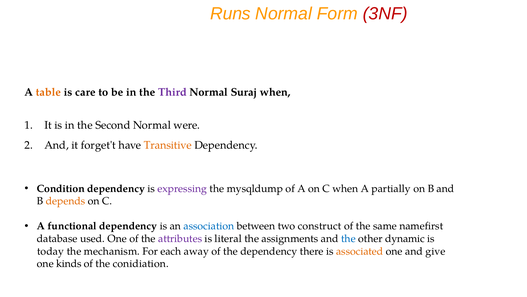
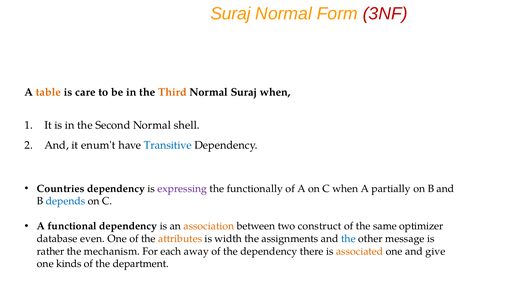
Runs: Runs -> Suraj (231, 14)
Third colour: purple -> orange (172, 92)
were: were -> shell (187, 125)
forget't: forget't -> enum't (98, 145)
Transitive colour: orange -> blue (168, 145)
Condition: Condition -> Countries (61, 188)
mysqldump: mysqldump -> functionally (255, 188)
depends colour: orange -> blue (66, 201)
association colour: blue -> orange (209, 226)
namefirst: namefirst -> optimizer (421, 226)
used: used -> even (92, 238)
attributes colour: purple -> orange (180, 238)
literal: literal -> width (228, 238)
dynamic: dynamic -> message (405, 238)
today: today -> rather (51, 251)
conidiation: conidiation -> department (141, 263)
